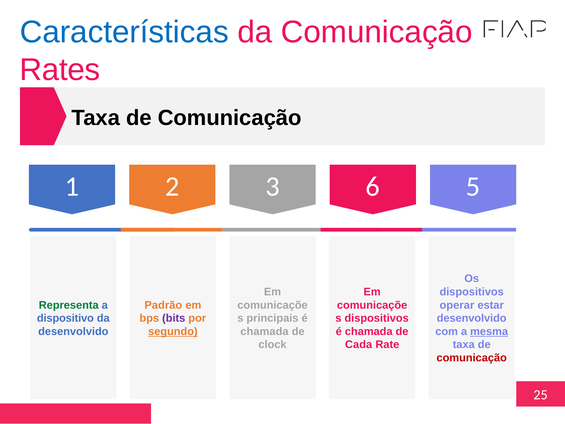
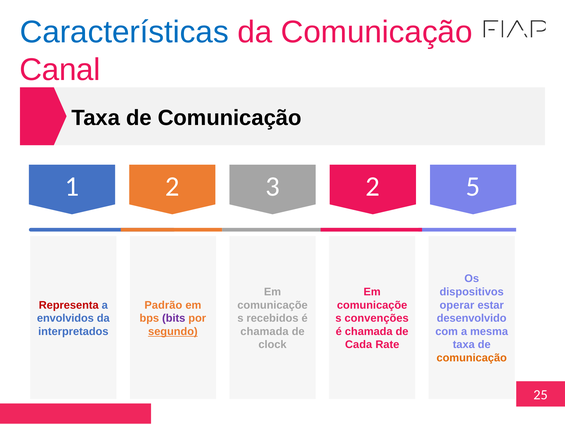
Rates: Rates -> Canal (60, 70)
3 6: 6 -> 2 (373, 186)
Representa colour: green -> red (69, 305)
dispositivo: dispositivo -> envolvidos (65, 318)
principais: principais -> recebidos (272, 318)
dispositivos: dispositivos -> convenções (377, 318)
desenvolvido: desenvolvido -> interpretados (73, 331)
mesma underline: present -> none (489, 331)
comunicação colour: red -> orange (472, 358)
